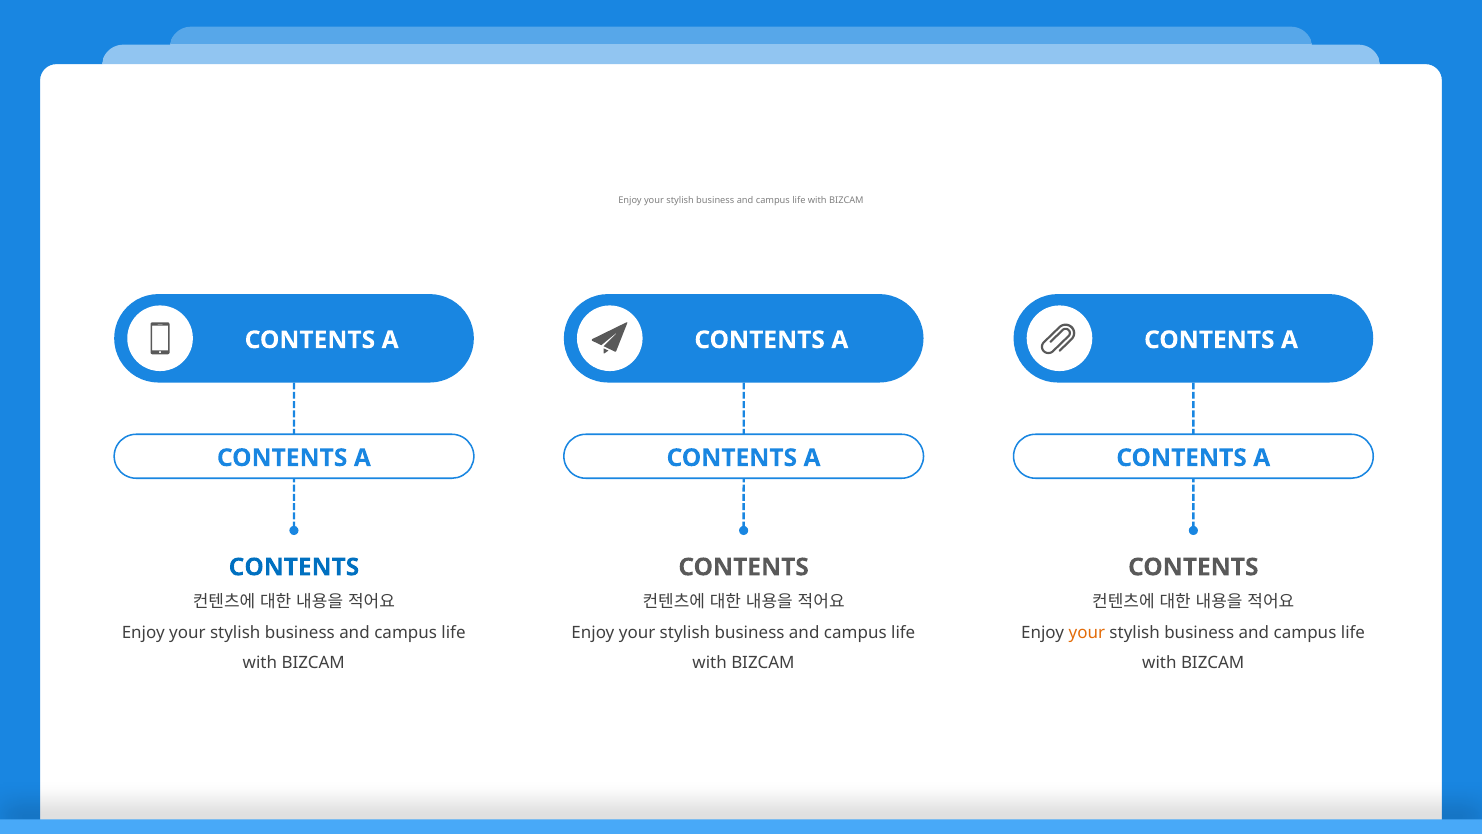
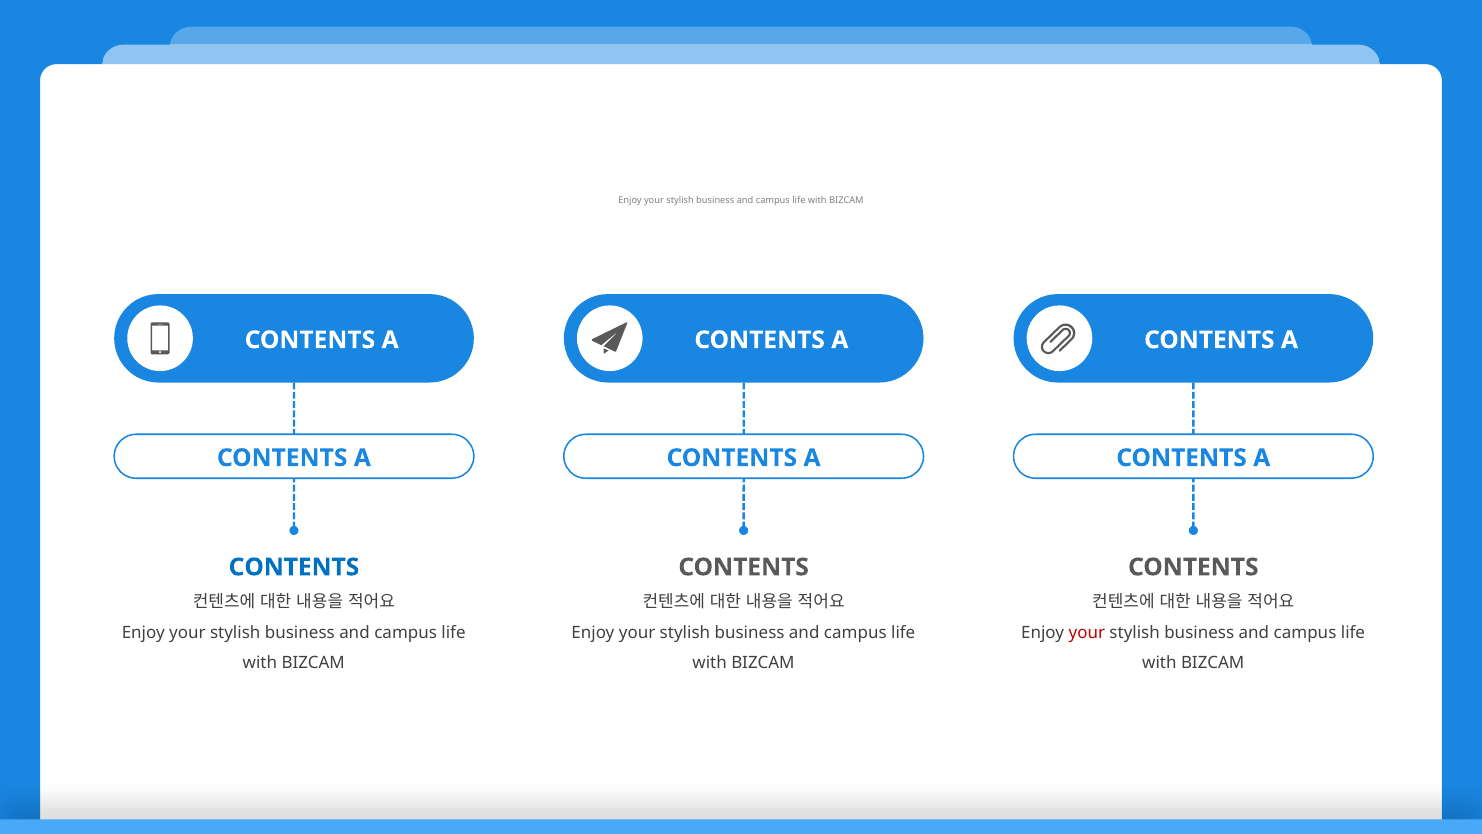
your colour: orange -> red (1087, 632)
